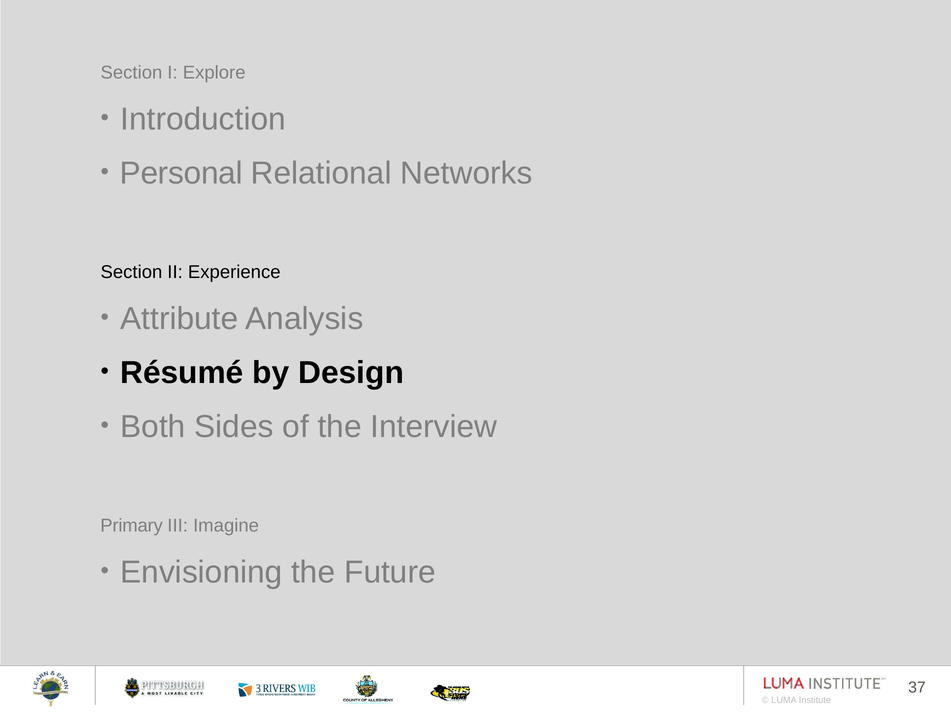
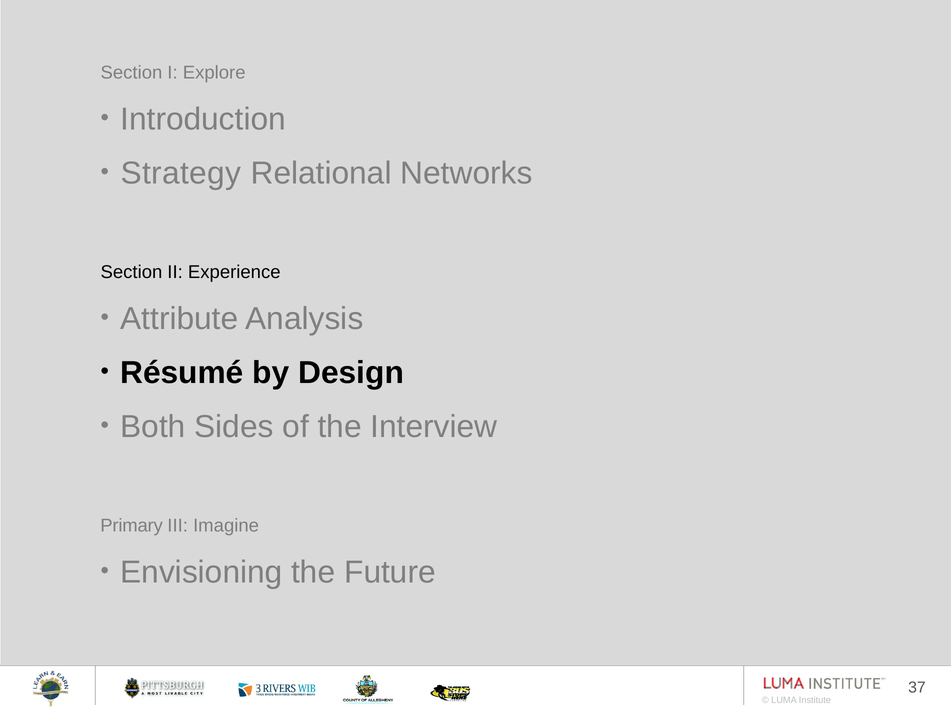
Personal: Personal -> Strategy (181, 173)
